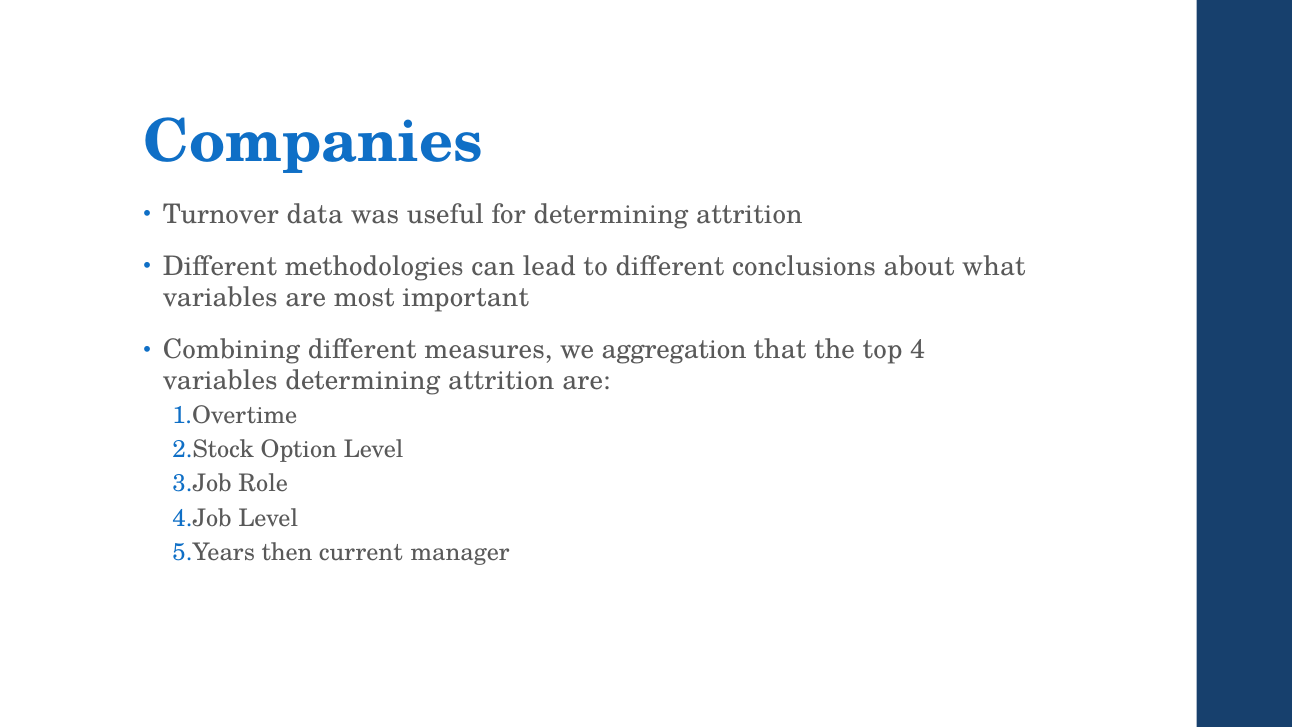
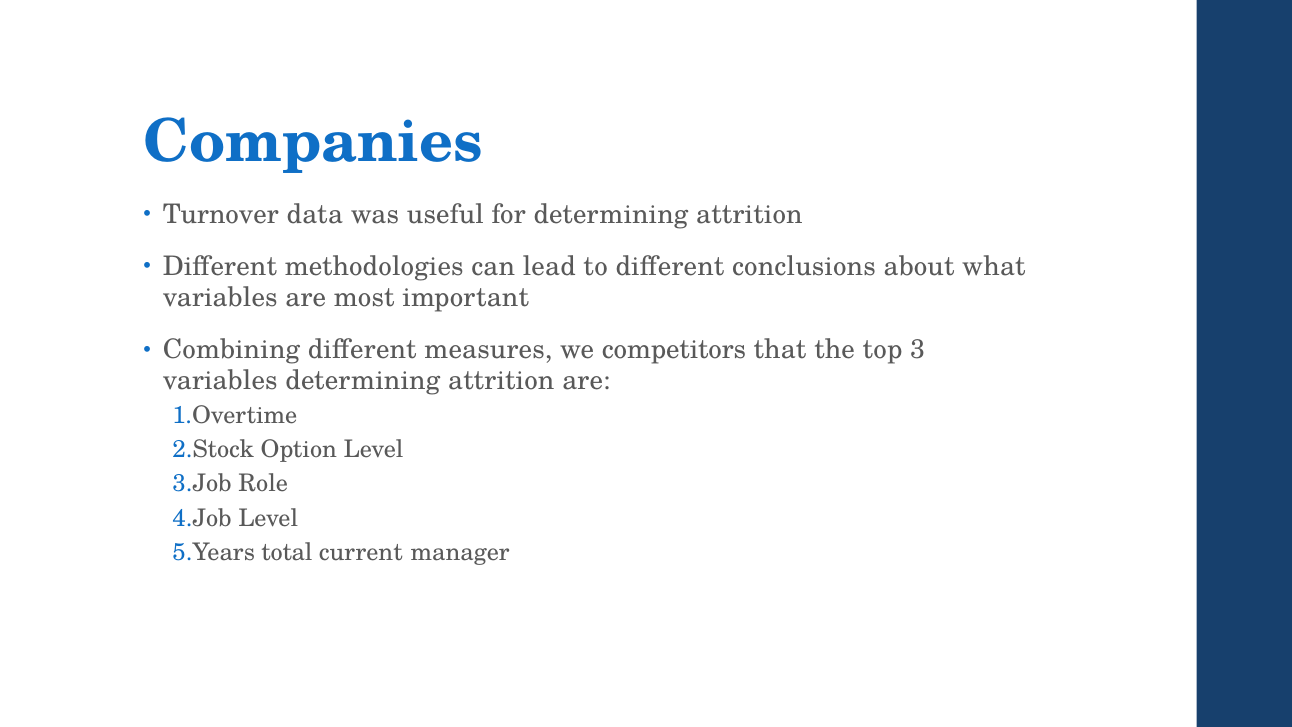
aggregation: aggregation -> competitors (674, 350)
4: 4 -> 3 (918, 350)
then: then -> total (287, 552)
